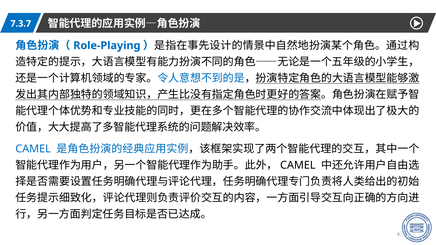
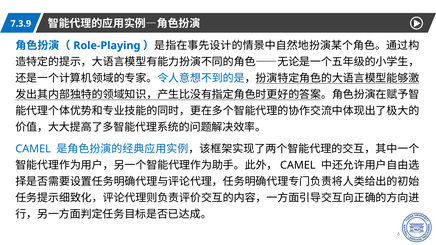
7.3.7: 7.3.7 -> 7.3.9 (21, 24)
